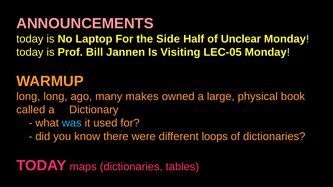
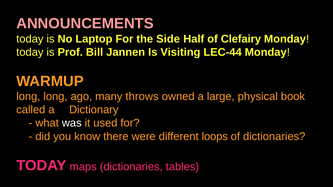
Unclear: Unclear -> Clefairy (241, 39)
LEC-05: LEC-05 -> LEC-44 (223, 52)
makes: makes -> throws (142, 97)
was colour: light blue -> white (72, 123)
